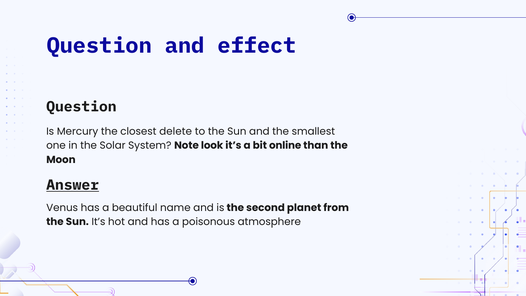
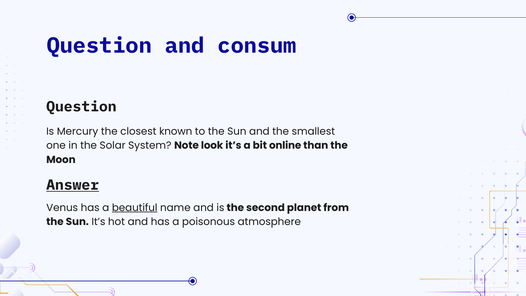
effect: effect -> consum (257, 46)
delete: delete -> known (176, 131)
beautiful underline: none -> present (135, 208)
